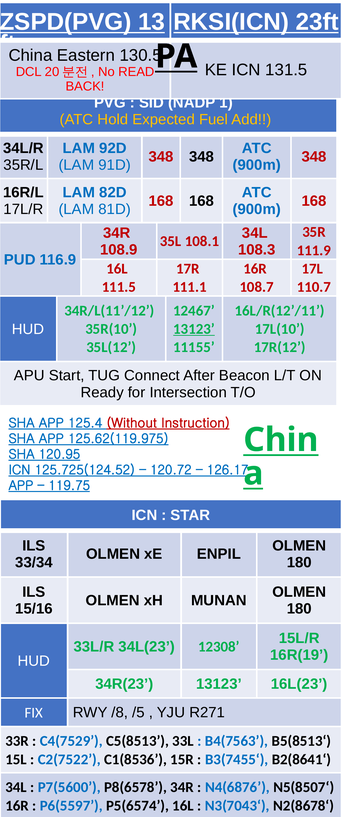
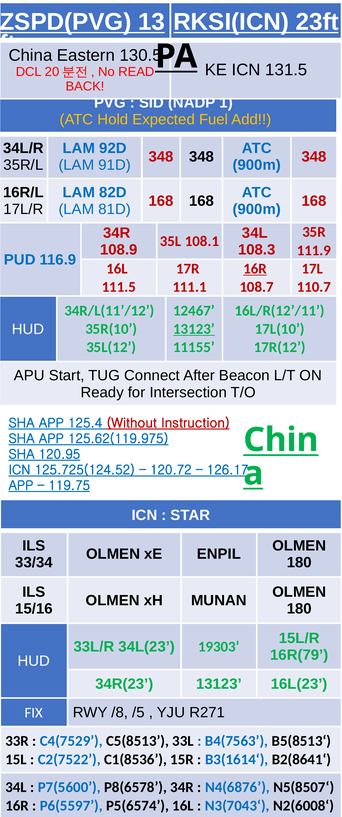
16R underline: none -> present (255, 269)
12308: 12308 -> 19303 (219, 648)
16R(19: 16R(19 -> 16R(79 (299, 656)
B3(7455‘: B3(7455‘ -> B3(1614‘ (237, 761)
N2(8678‘: N2(8678‘ -> N2(6008‘ (304, 807)
